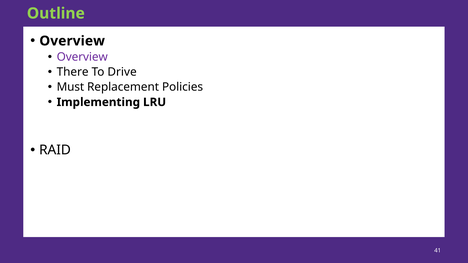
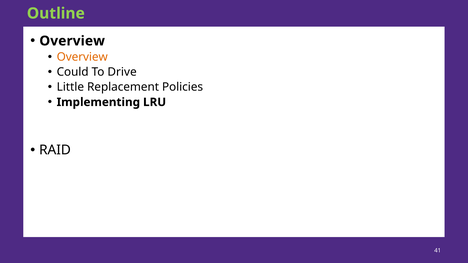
Overview colour: purple -> orange (82, 57)
There: There -> Could (73, 72)
Must: Must -> Little (70, 87)
